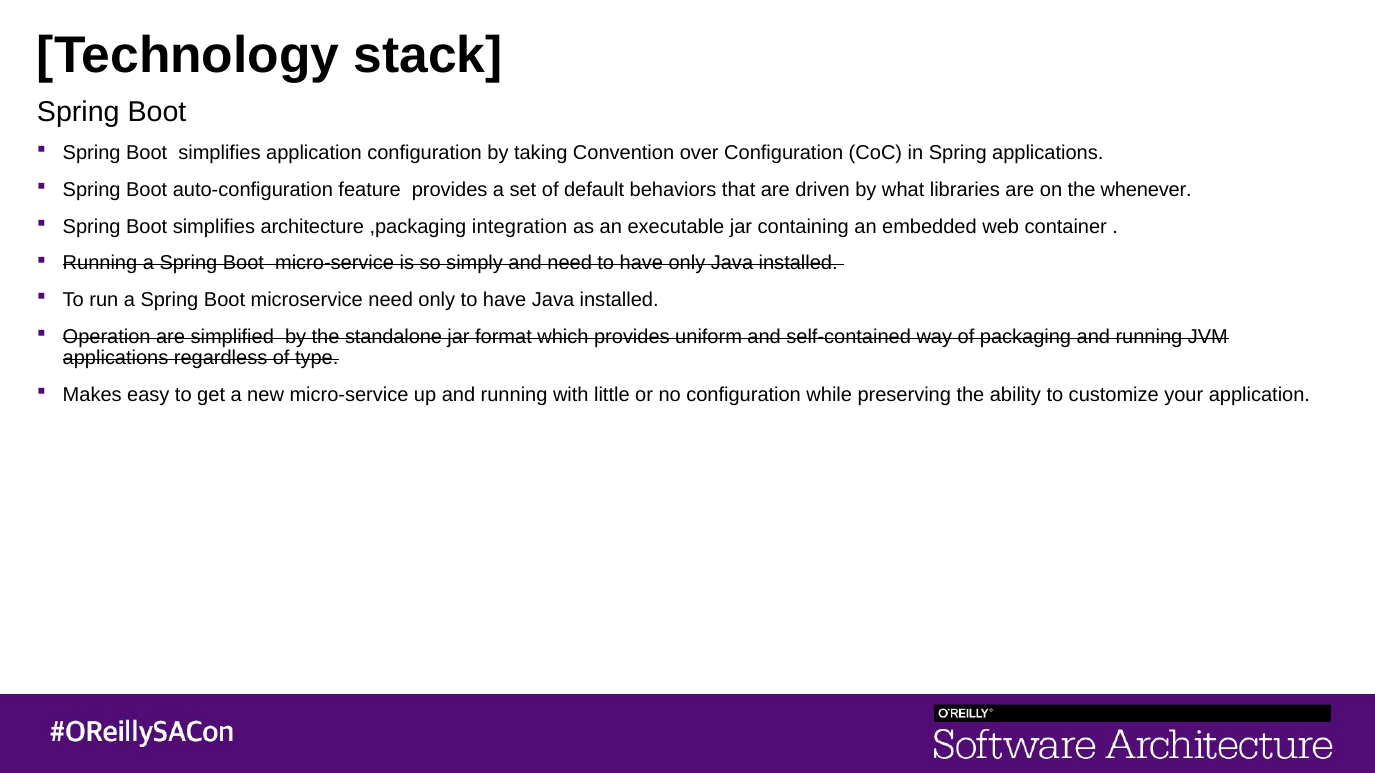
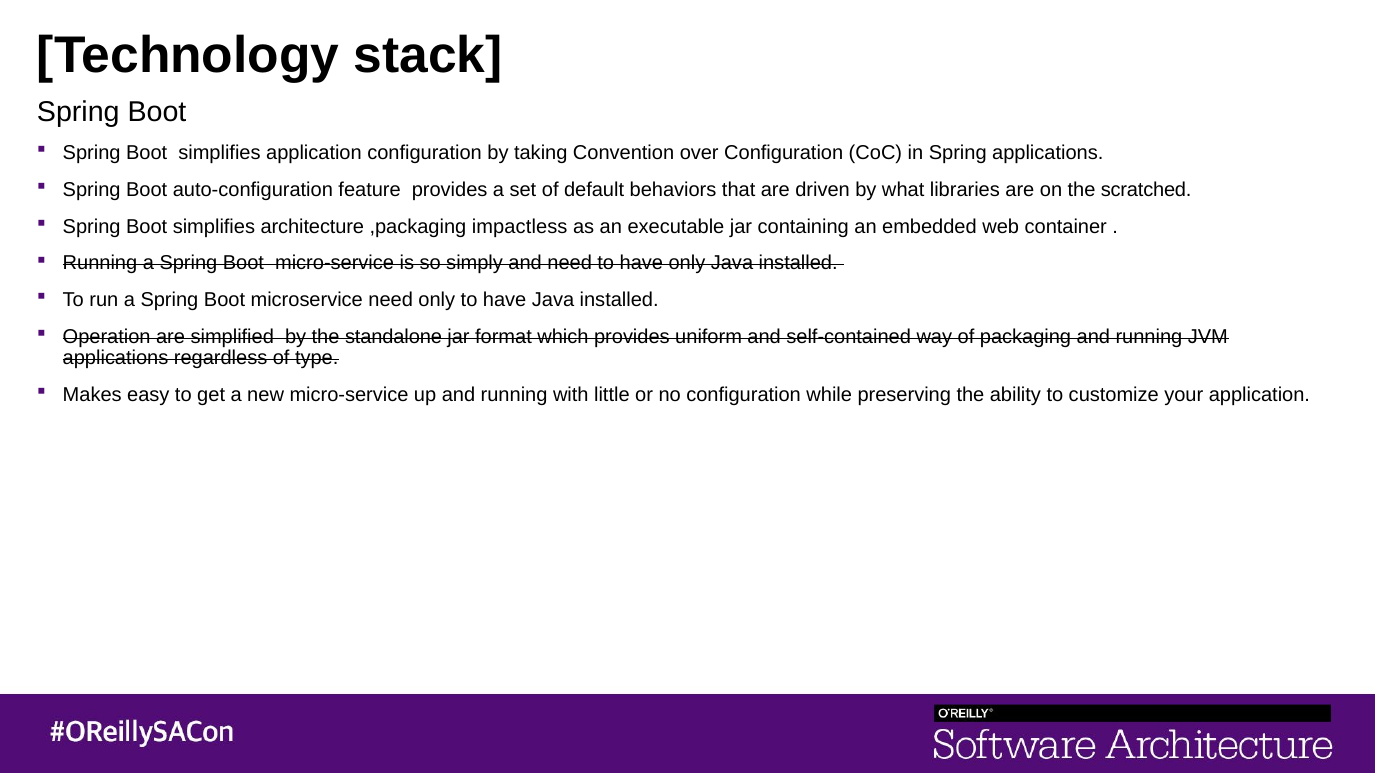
whenever: whenever -> scratched (1146, 190)
integration: integration -> impactless (520, 227)
